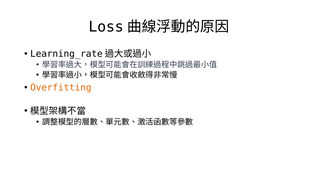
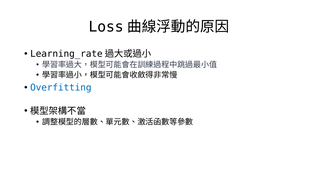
Overfitting colour: orange -> blue (61, 88)
